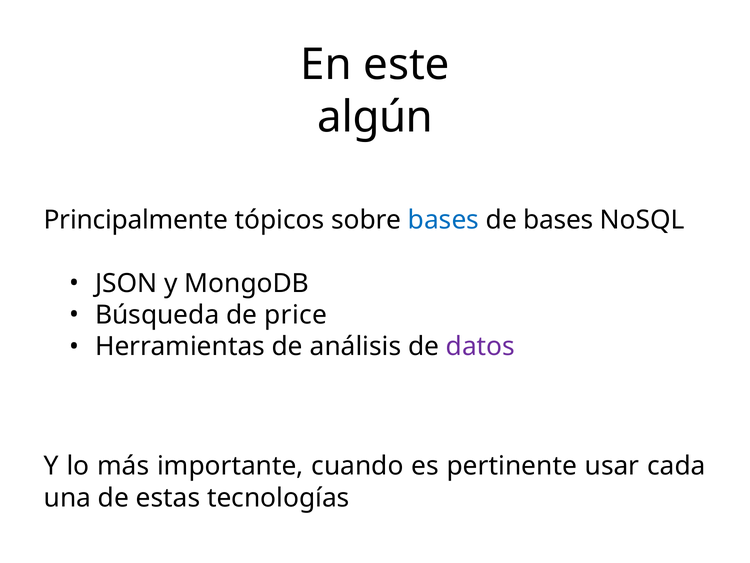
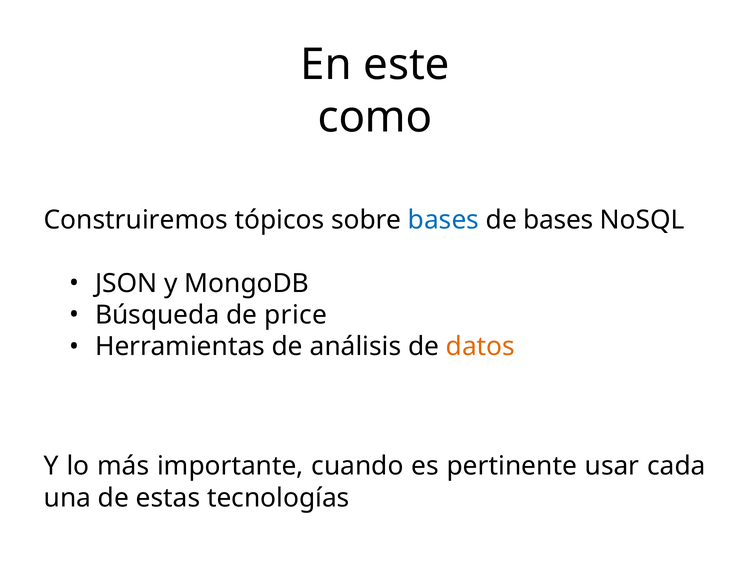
algún: algún -> como (375, 117)
Principalmente: Principalmente -> Construiremos (136, 220)
datos colour: purple -> orange (481, 346)
